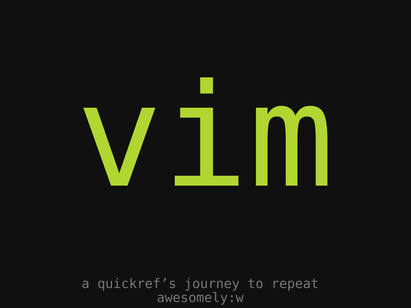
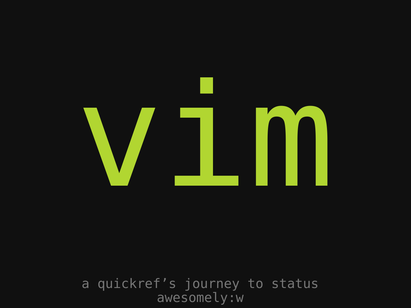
repeat: repeat -> status (295, 284)
